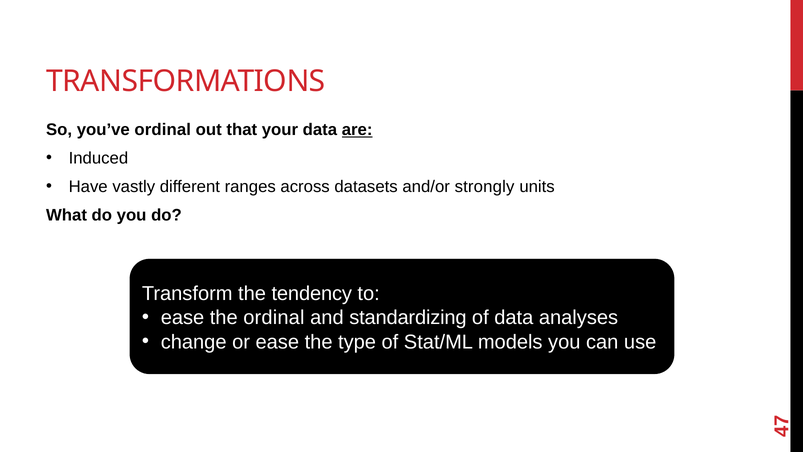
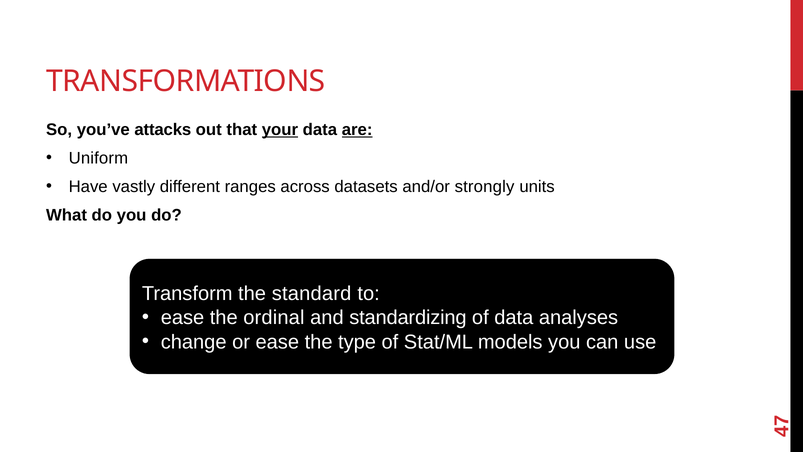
you’ve ordinal: ordinal -> attacks (163, 130)
your underline: none -> present (280, 130)
Induced: Induced -> Uniform (98, 158)
tendency: tendency -> standard (312, 293)
